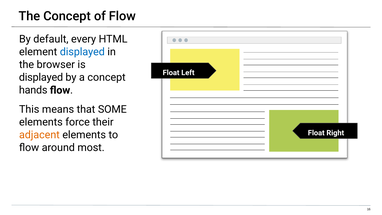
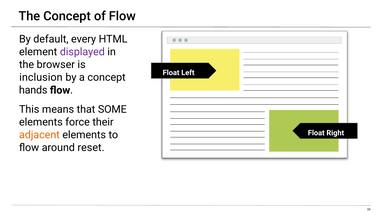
displayed colour: blue -> purple (82, 52)
displayed: displayed -> inclusion (41, 77)
most: most -> reset (91, 147)
